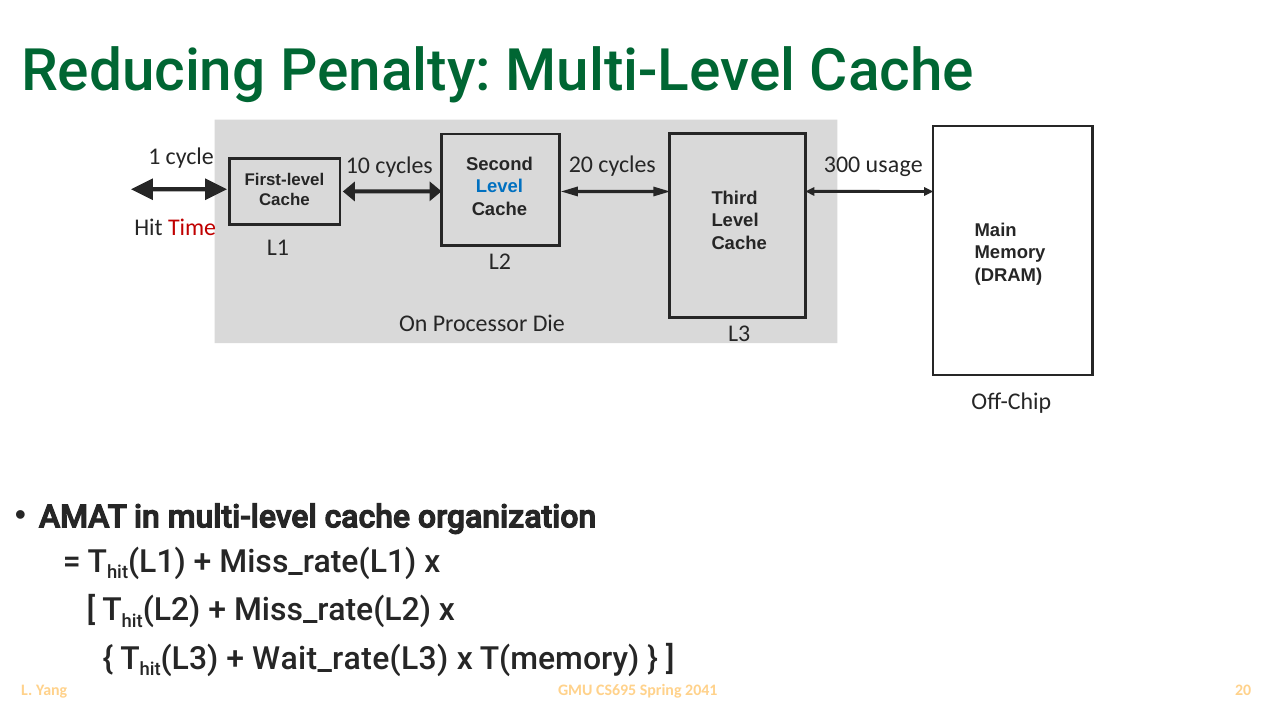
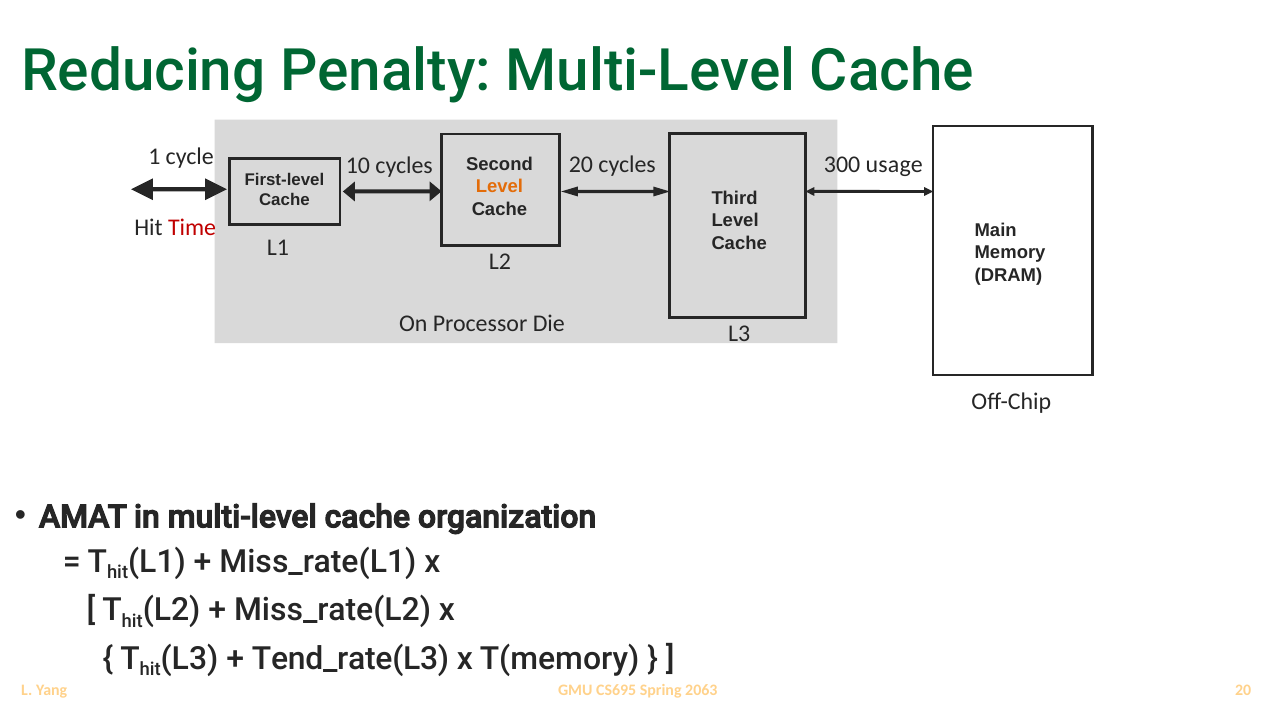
Level colour: blue -> orange (499, 187)
Wait_rate(L3: Wait_rate(L3 -> Tend_rate(L3 (351, 658)
2041: 2041 -> 2063 (701, 690)
